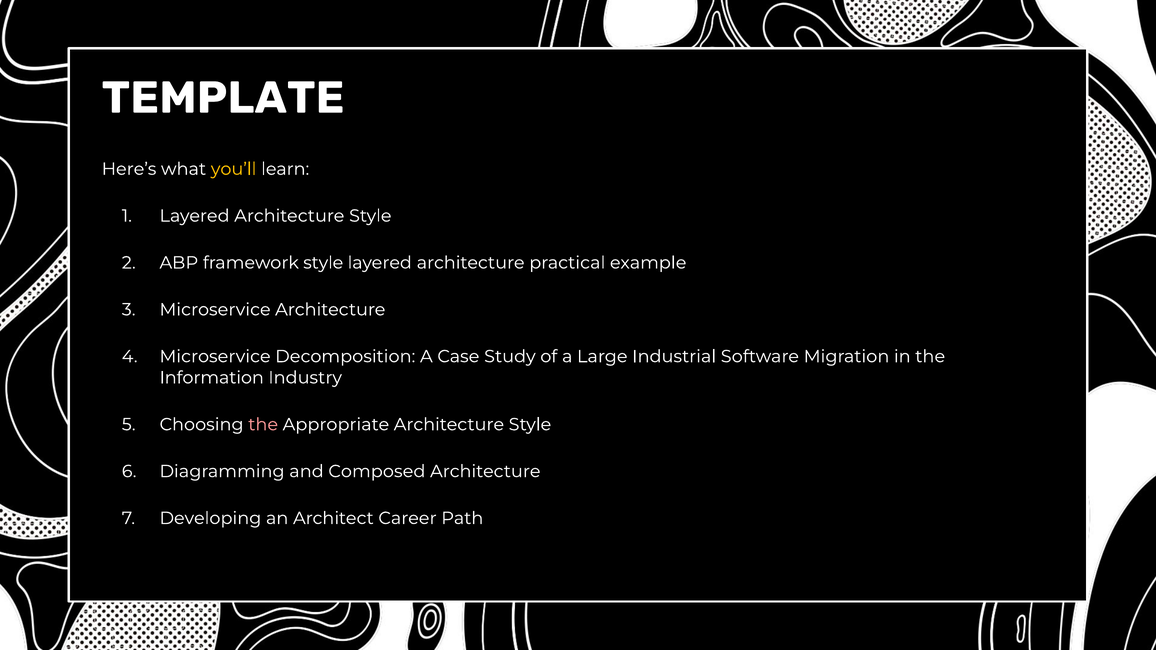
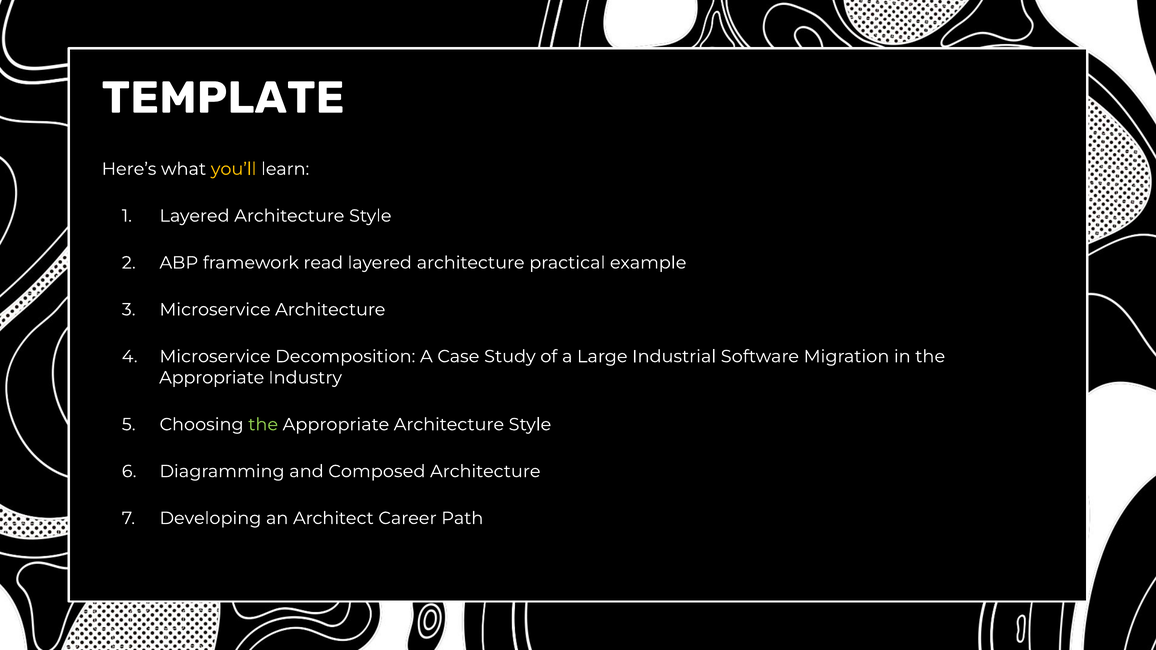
framework style: style -> read (323, 263)
Information: Information -> Appropriate (212, 378)
the colour: pink -> light green (263, 425)
